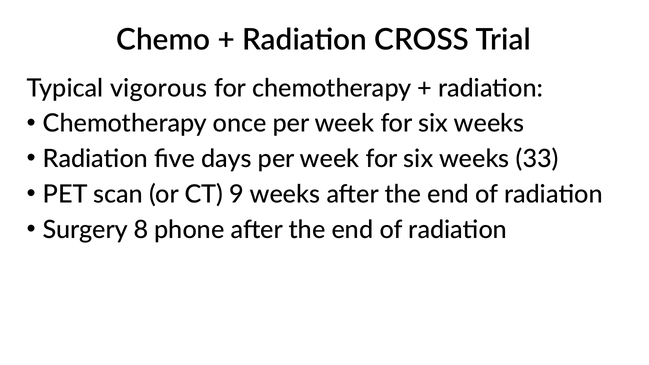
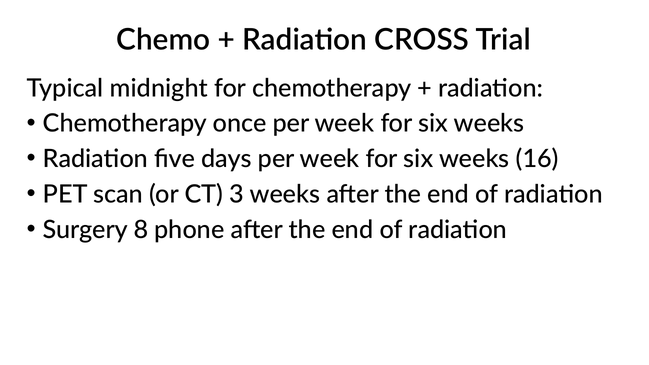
vigorous: vigorous -> midnight (159, 88)
33: 33 -> 16 (537, 159)
9: 9 -> 3 (237, 194)
